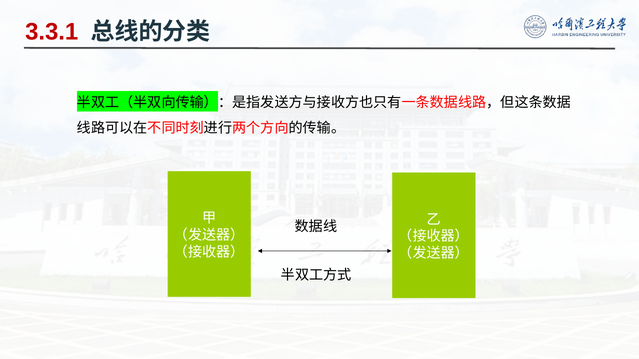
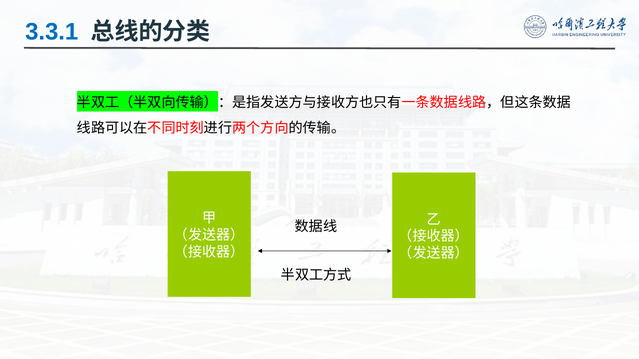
3.3.1 colour: red -> blue (52, 32)
